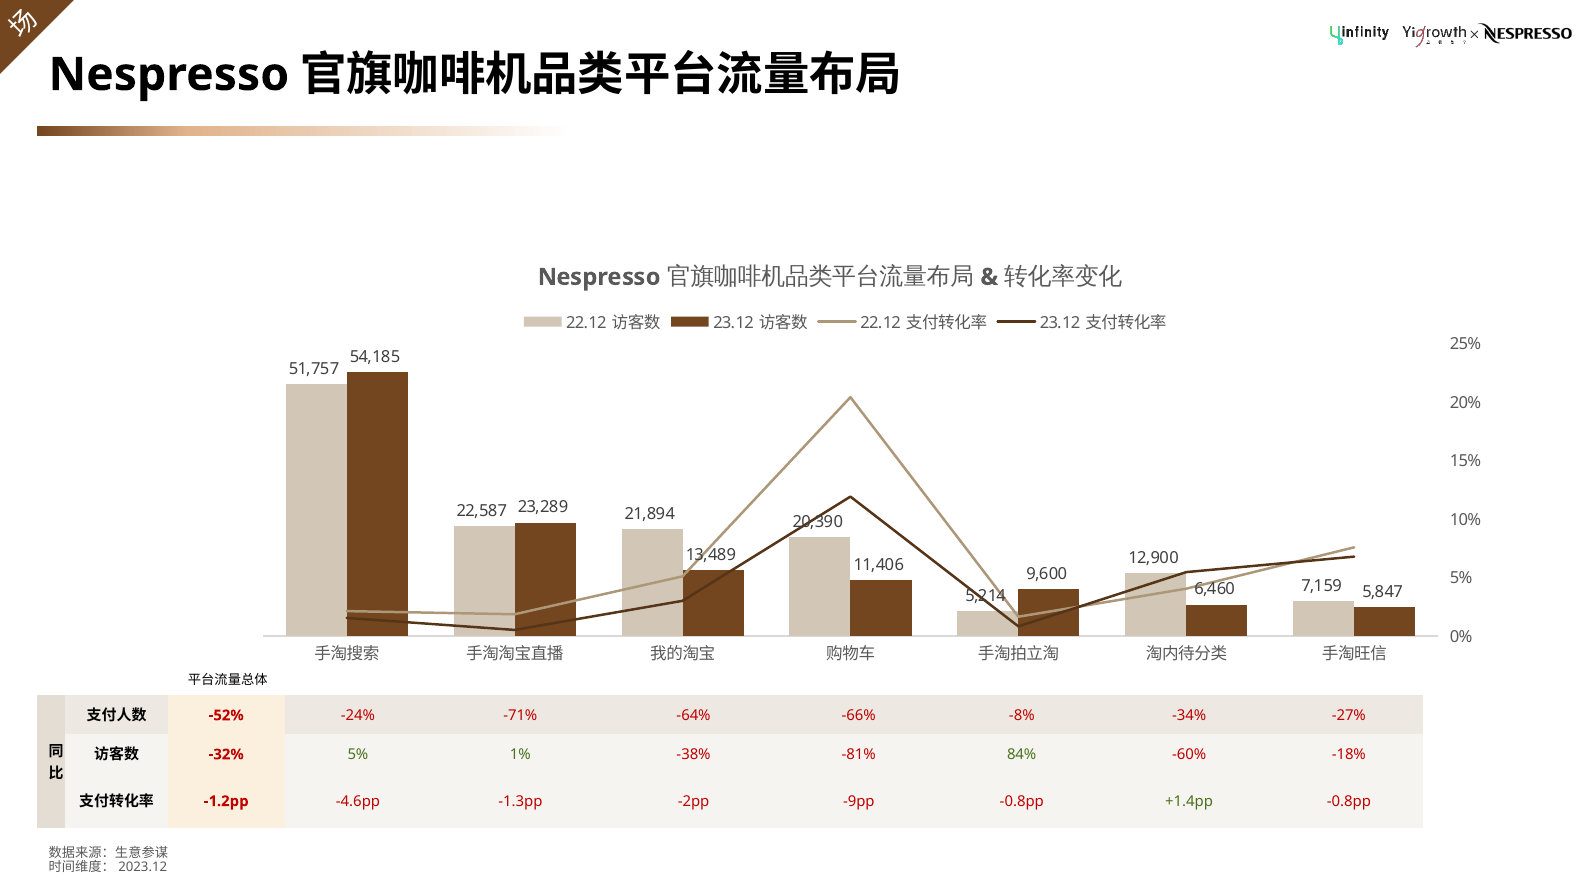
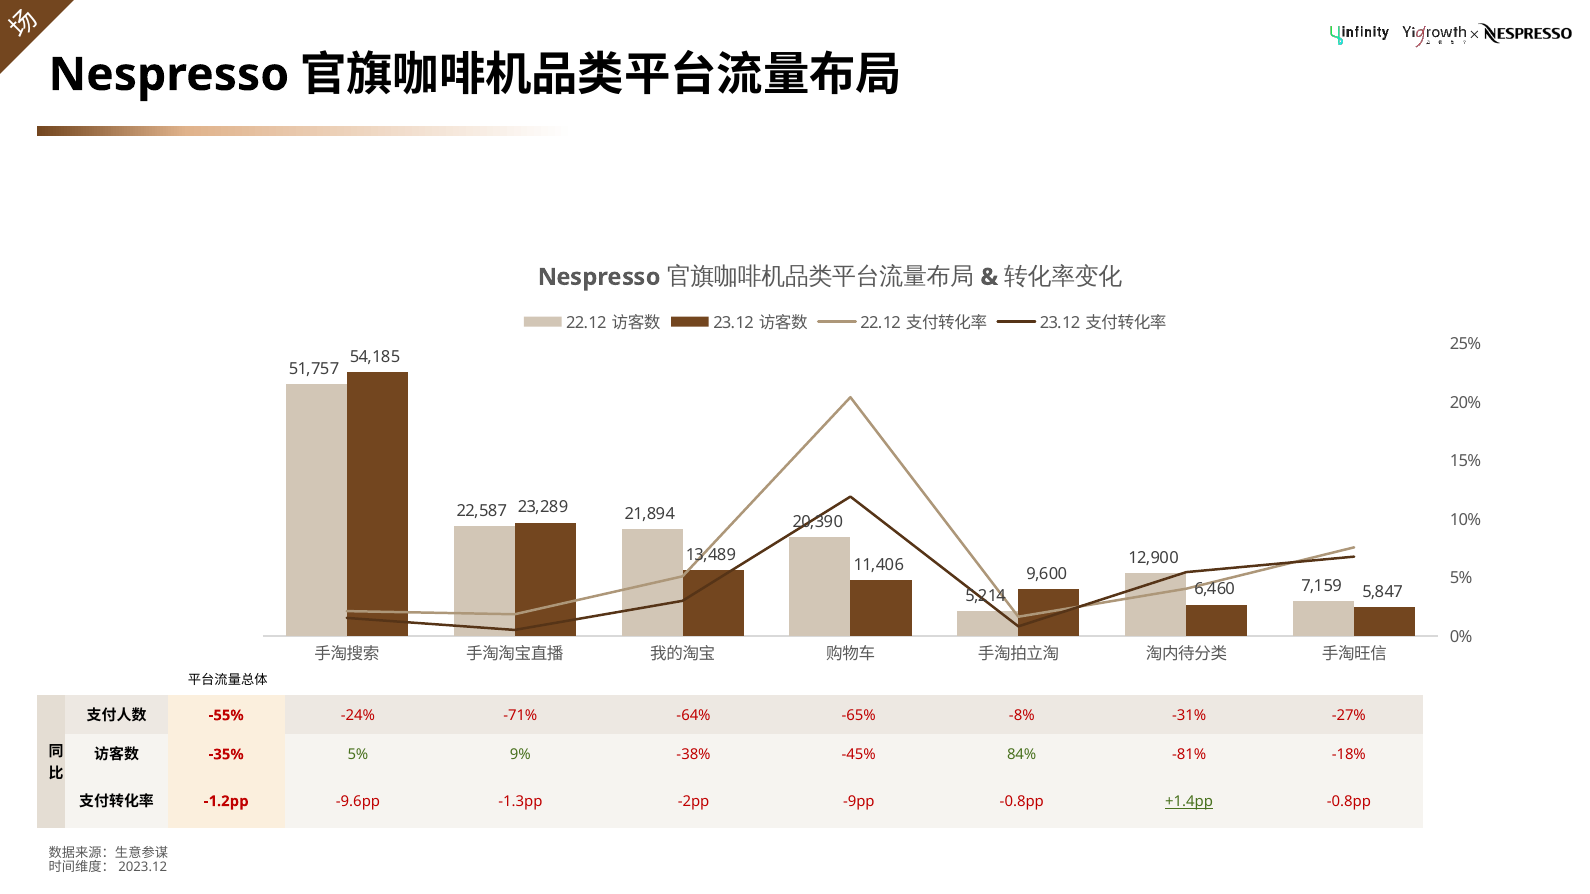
-52%: -52% -> -55% (226, 716)
-66%: -66% -> -65% (859, 716)
-34%: -34% -> -31% (1189, 716)
-32%: -32% -> -35% (226, 755)
1%: 1% -> 9% (520, 755)
-81%: -81% -> -45% (859, 755)
-60%: -60% -> -81% (1189, 755)
-4.6pp: -4.6pp -> -9.6pp (358, 802)
+1.4pp underline: none -> present (1189, 802)
